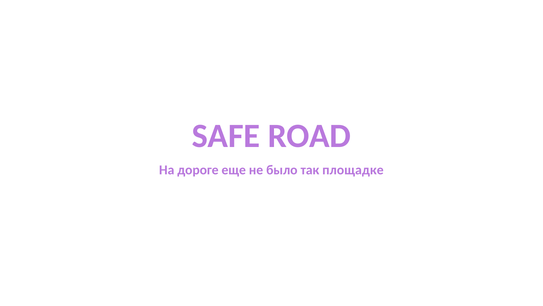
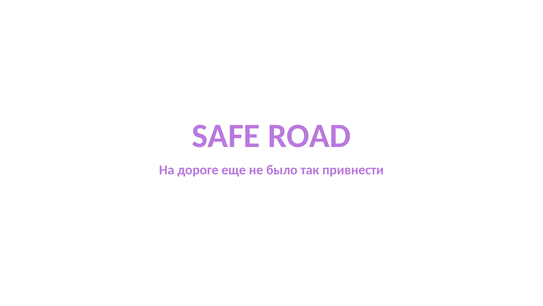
площадке: площадке -> привнести (353, 170)
